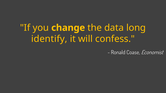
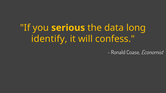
change: change -> serious (68, 28)
